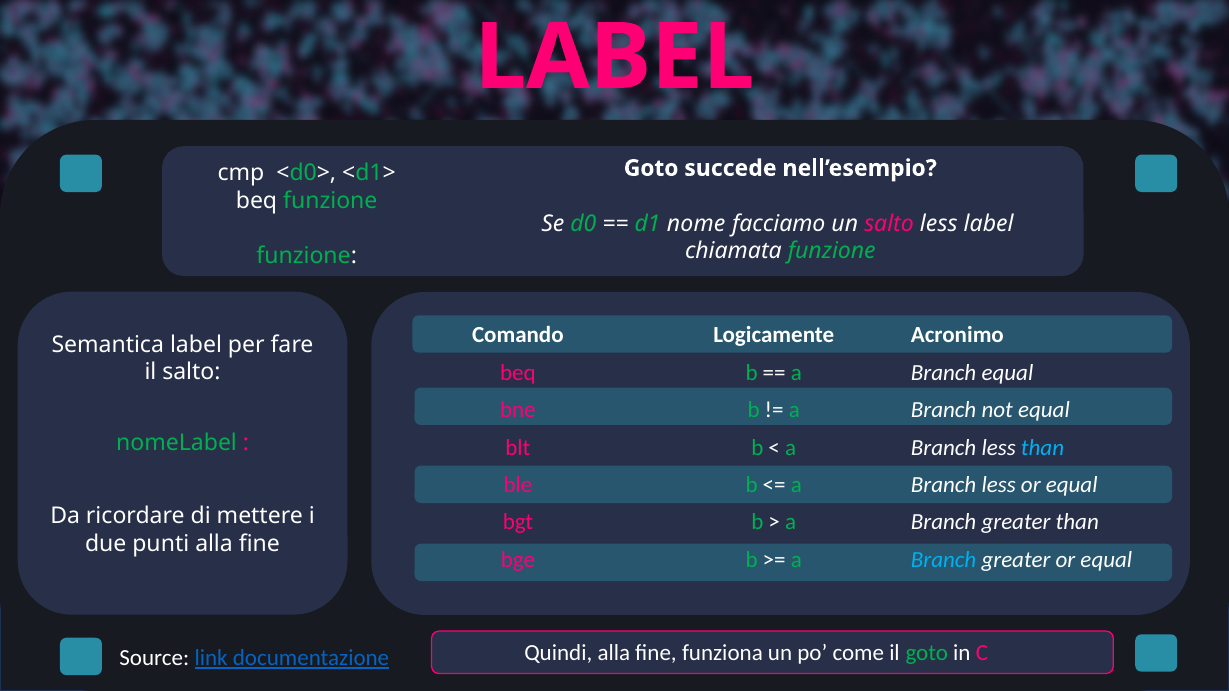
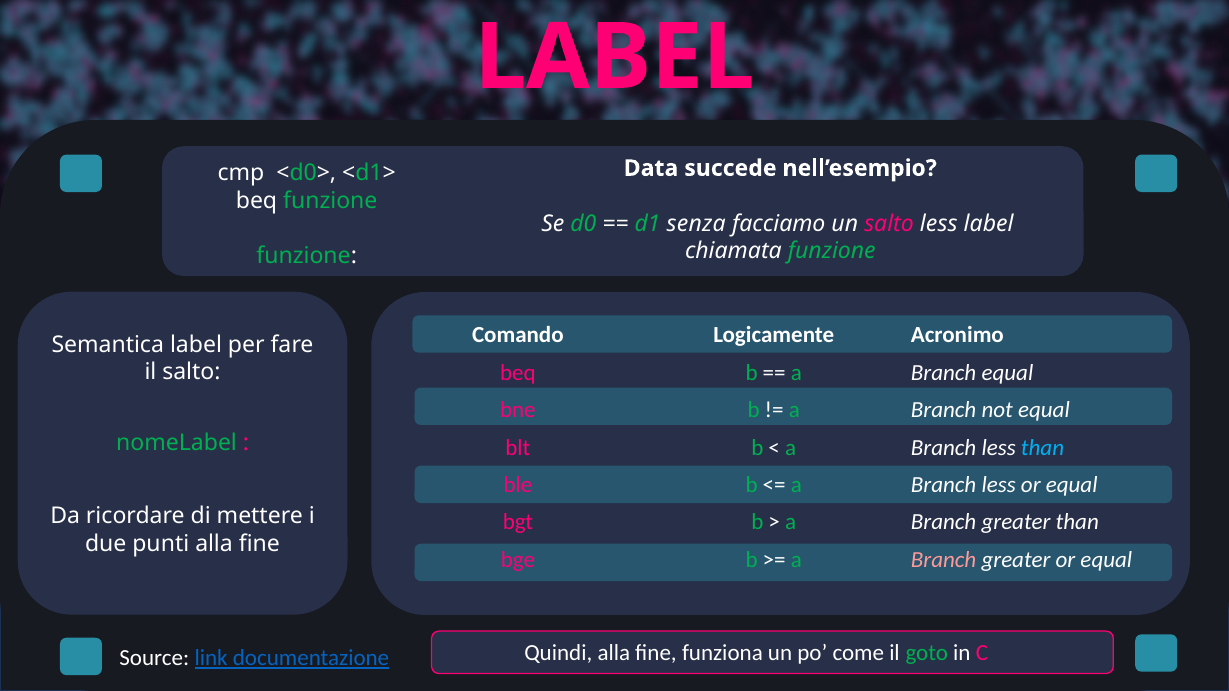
Goto: Goto -> Data (651, 168)
nome: nome -> senza (696, 224)
Branch colour: light blue -> pink (944, 560)
